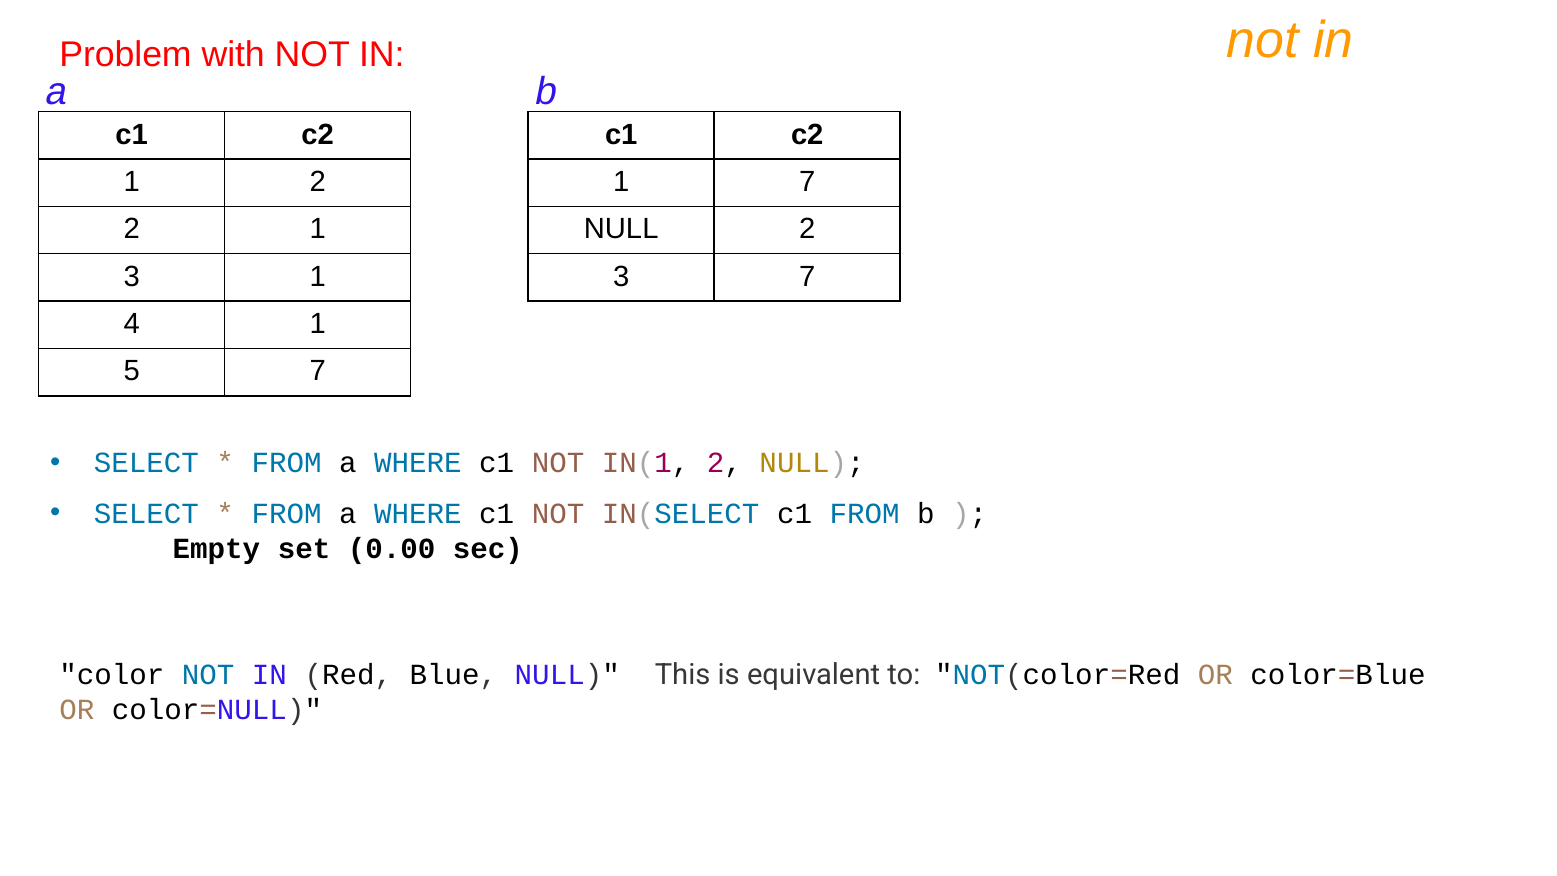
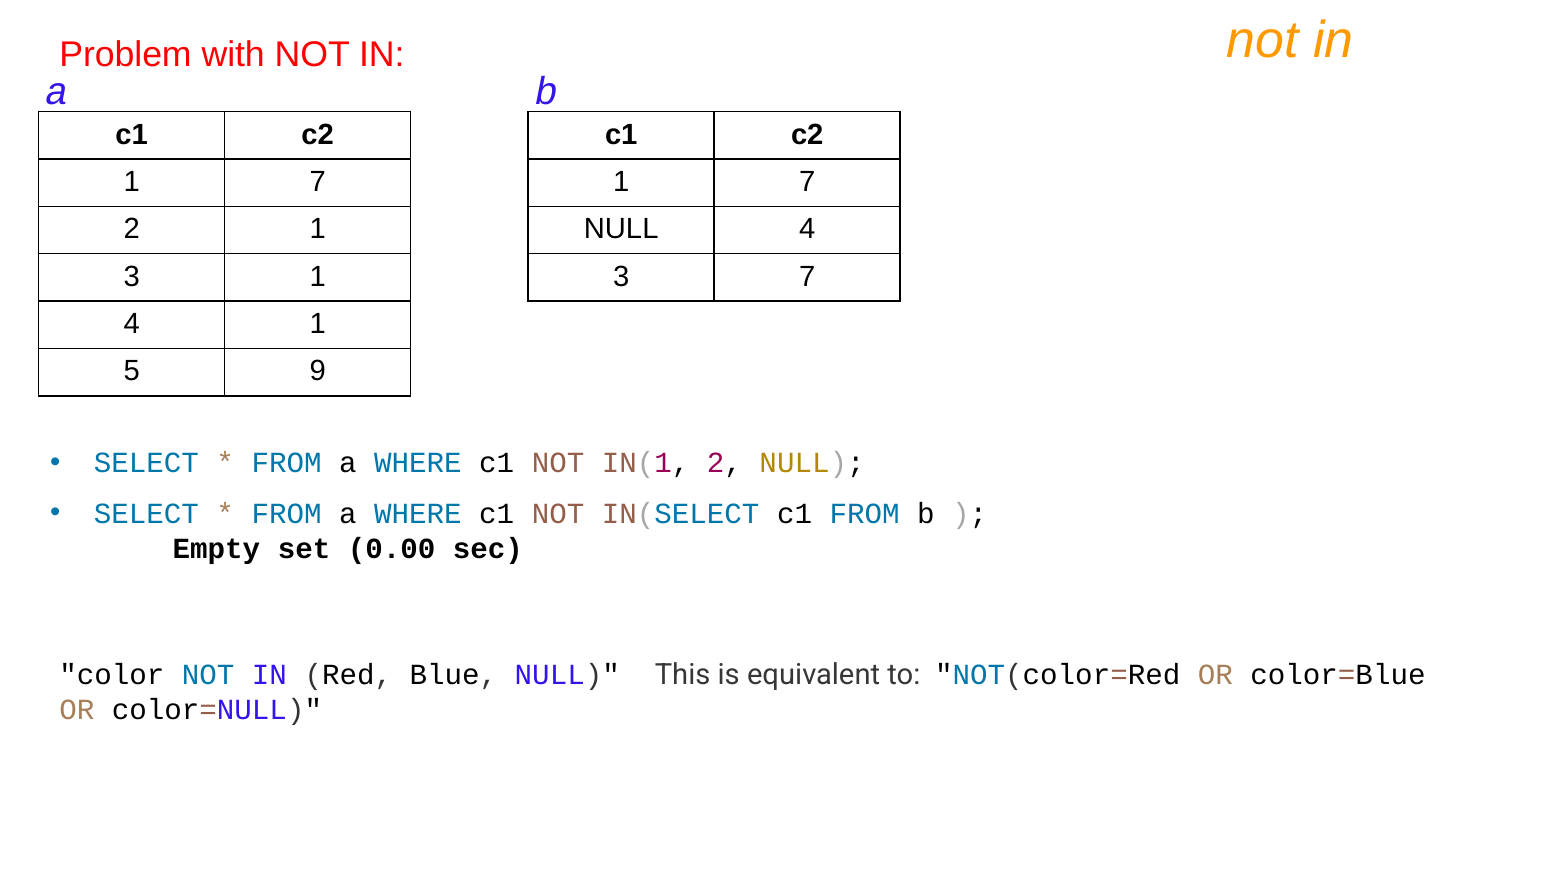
2: 2 -> 7 (318, 182)
NULL 2: 2 -> 4 (807, 229)
5 7: 7 -> 9 (318, 371)
